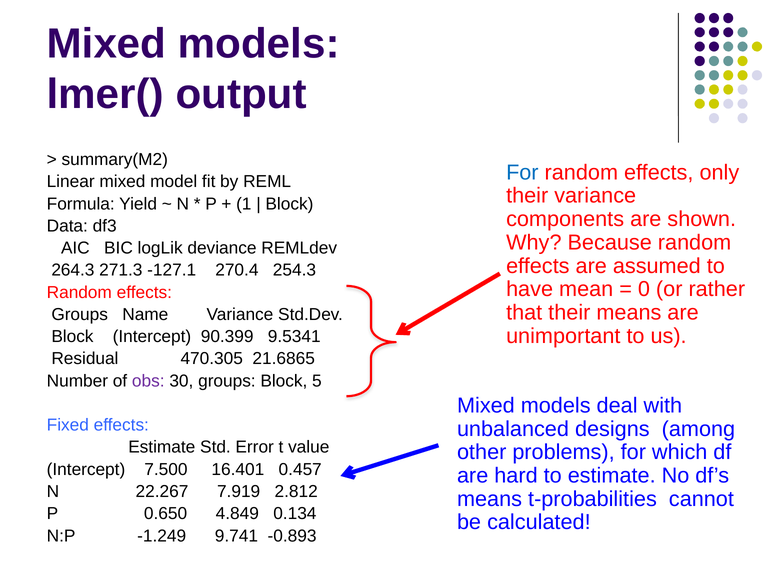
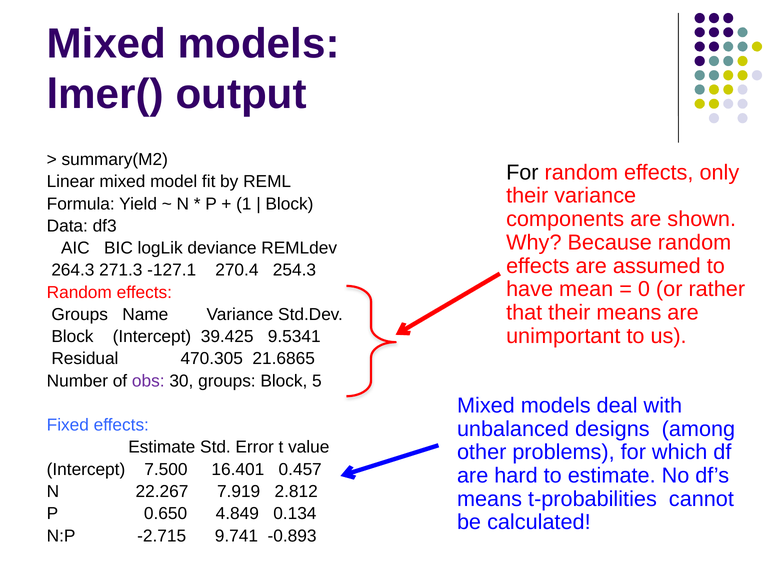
For colour: blue -> black (522, 173)
90.399: 90.399 -> 39.425 (227, 337)
-1.249: -1.249 -> -2.715 (162, 536)
